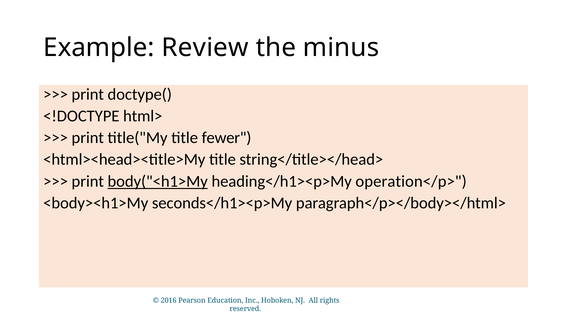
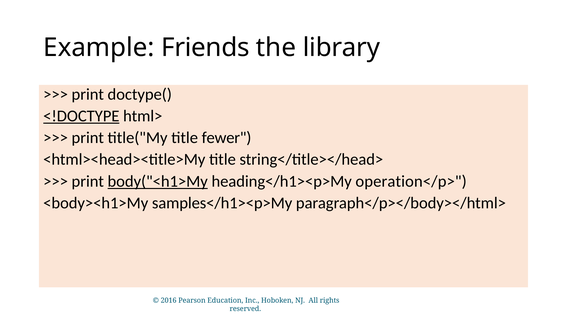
Review: Review -> Friends (205, 48)
minus: minus -> library (341, 48)
<!DOCTYPE underline: none -> present (81, 116)
seconds</h1><p>My: seconds</h1><p>My -> samples</h1><p>My (222, 203)
